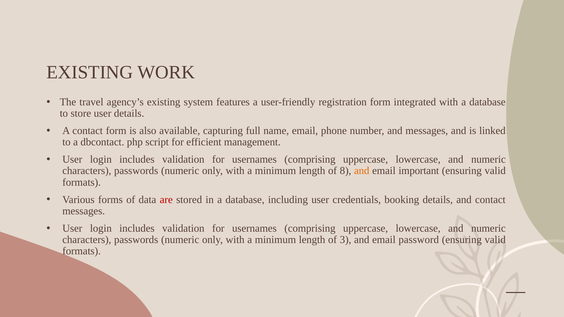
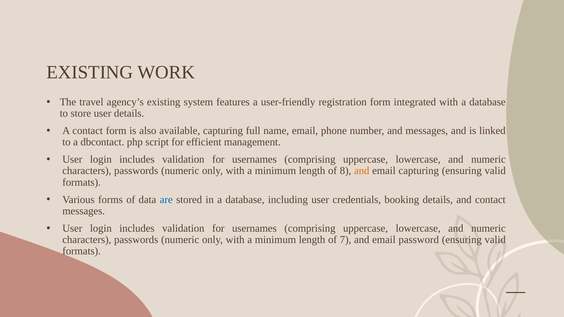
email important: important -> capturing (419, 171)
are colour: red -> blue (166, 200)
3: 3 -> 7 (346, 240)
